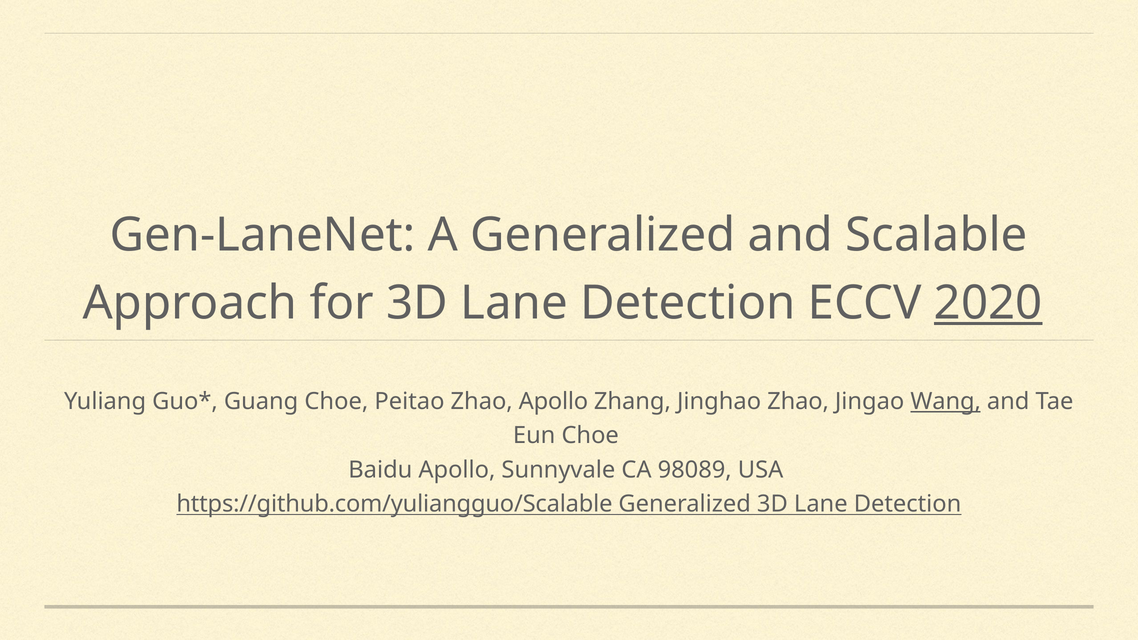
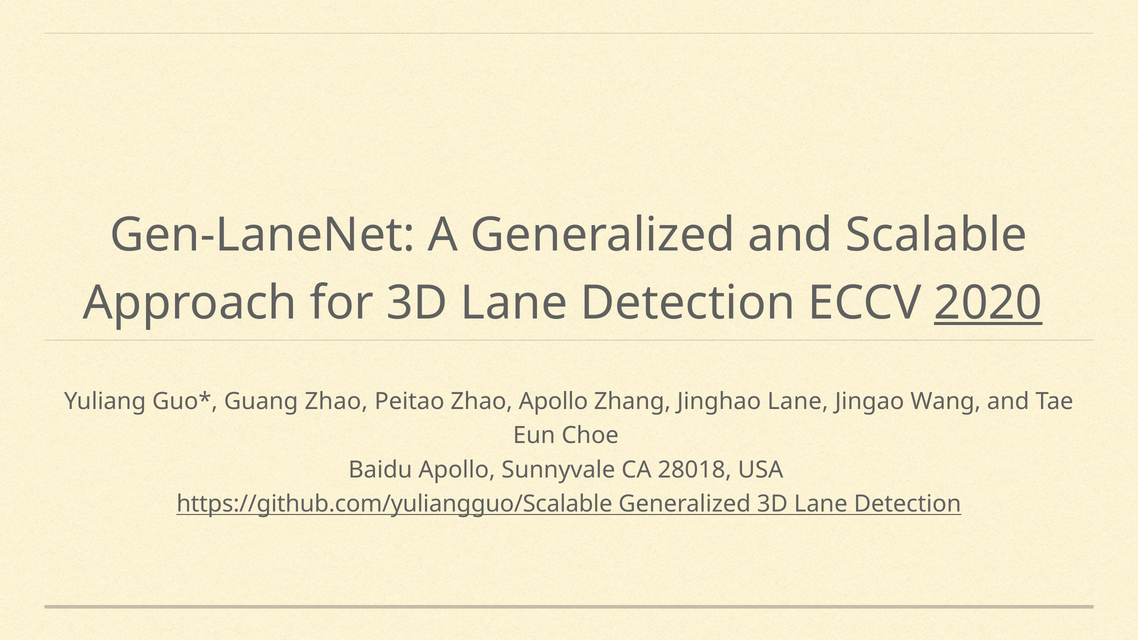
Guang Choe: Choe -> Zhao (336, 402)
Jinghao Zhao: Zhao -> Lane (798, 402)
Wang underline: present -> none (946, 402)
98089: 98089 -> 28018 (695, 470)
